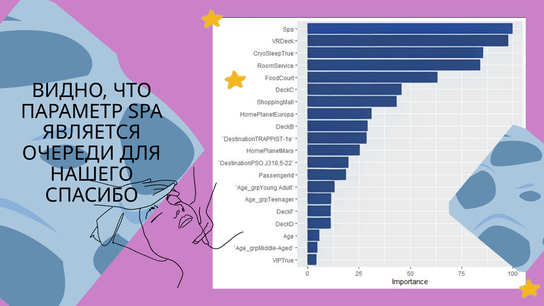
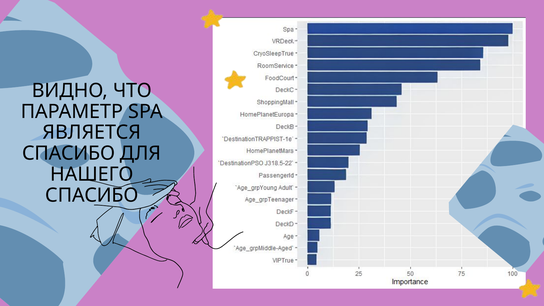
ОЧЕРЕДИ: ОЧЕРЕДИ -> СПАСИБО (69, 153)
